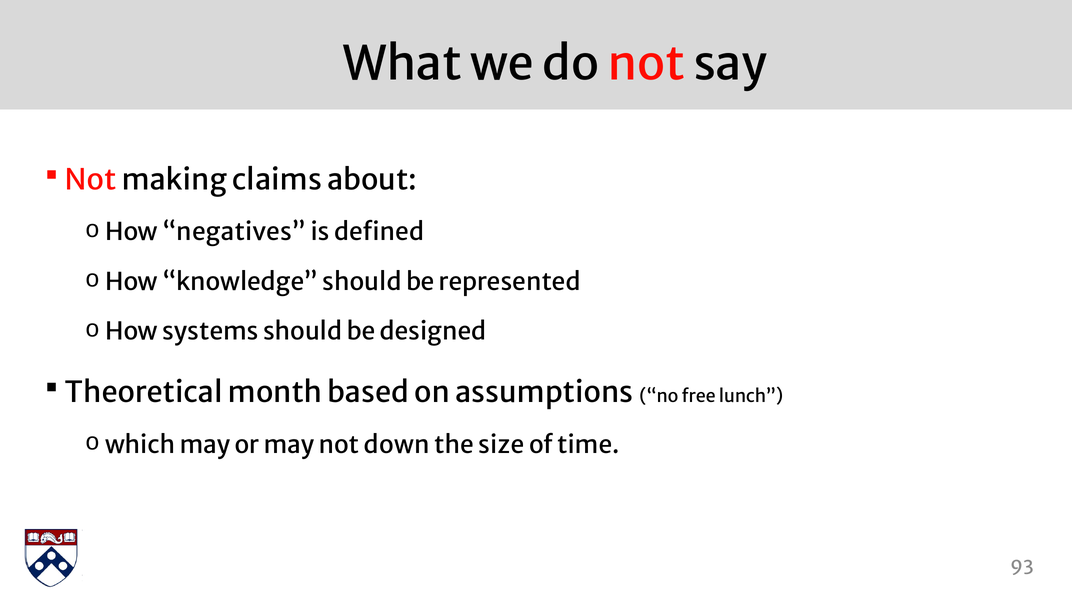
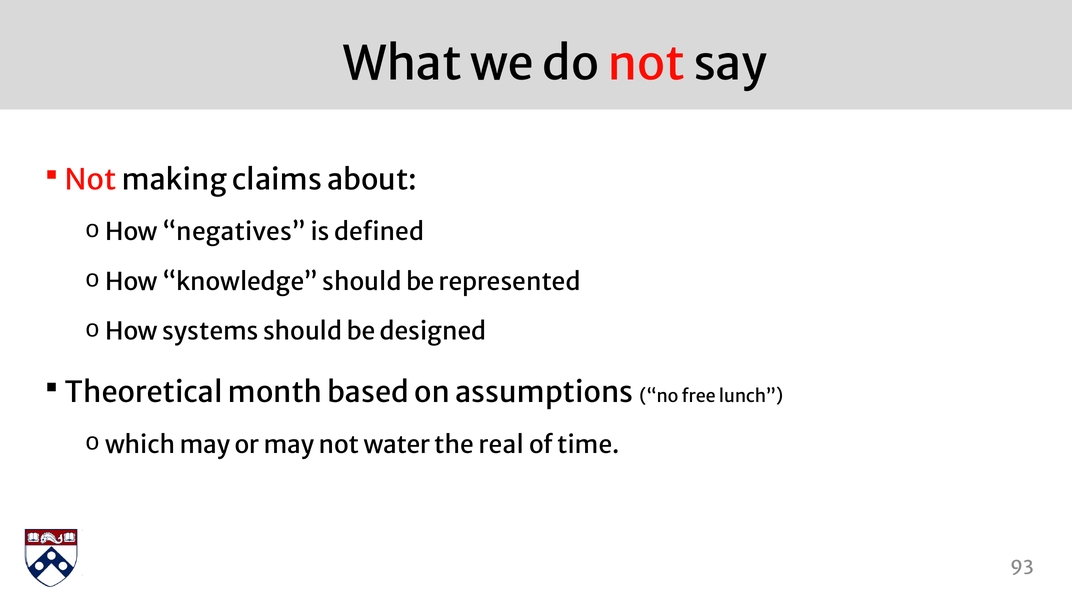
down: down -> water (397, 445)
size: size -> real (501, 445)
